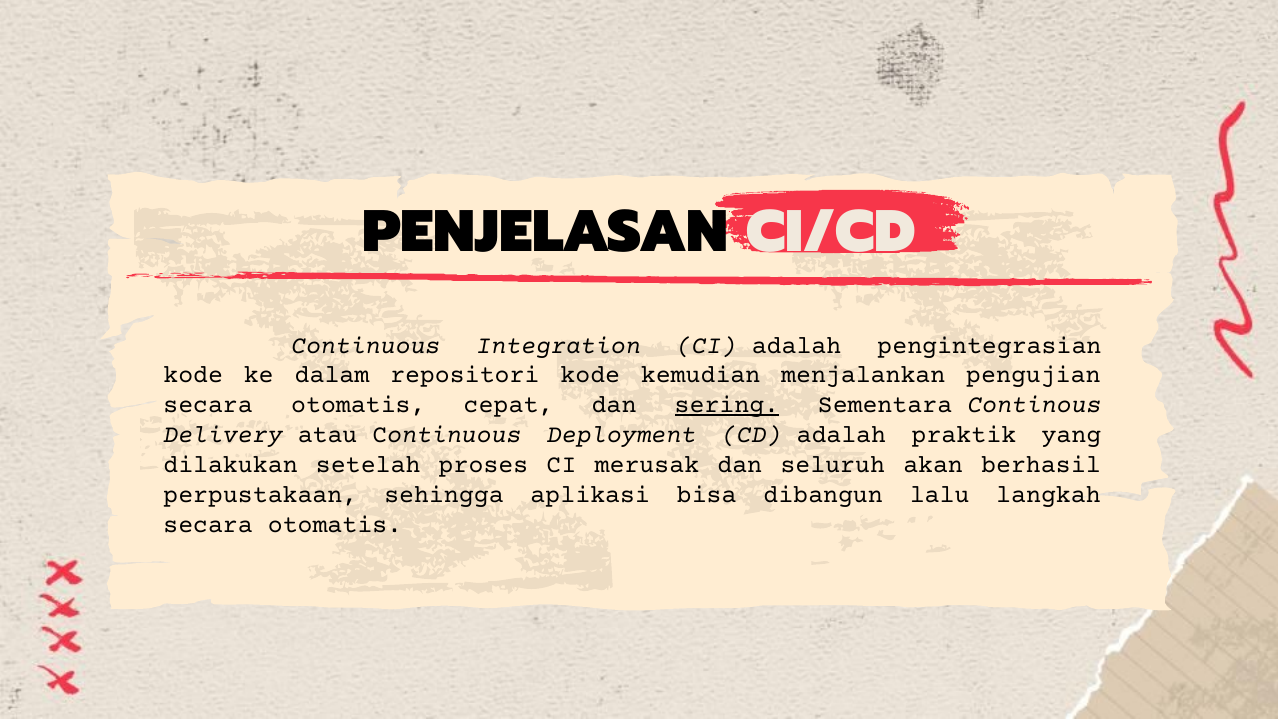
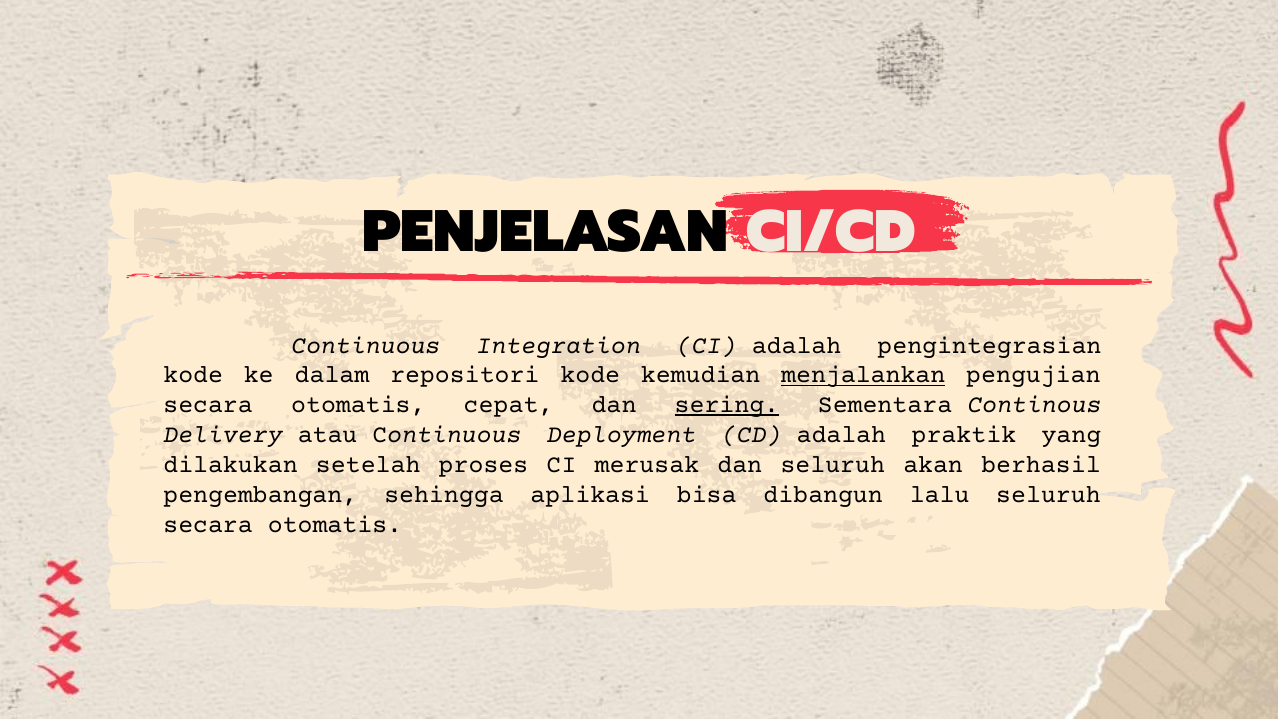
menjalankan underline: none -> present (863, 375)
perpustakaan: perpustakaan -> pengembangan (260, 494)
lalu langkah: langkah -> seluruh (1048, 494)
